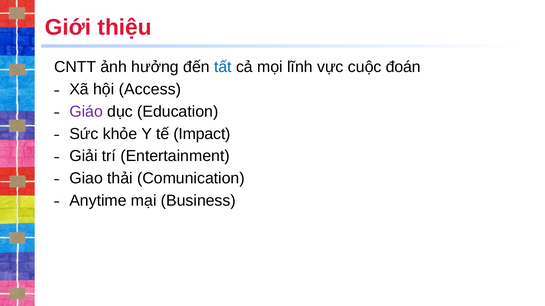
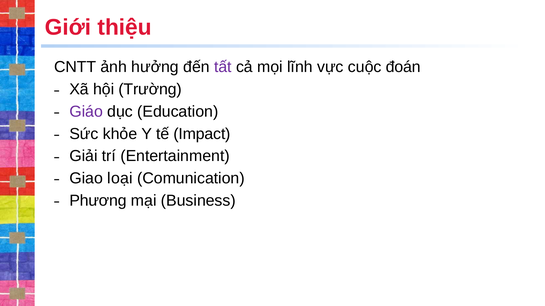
tất colour: blue -> purple (223, 67)
Access: Access -> Trường (150, 89)
thải: thải -> loại (120, 179)
Anytime: Anytime -> Phương (98, 201)
